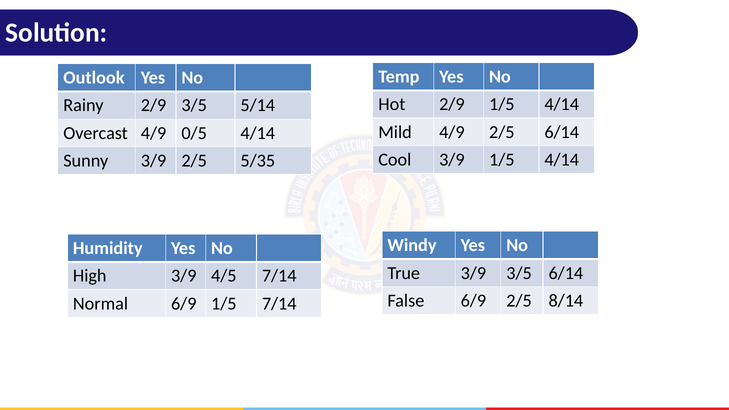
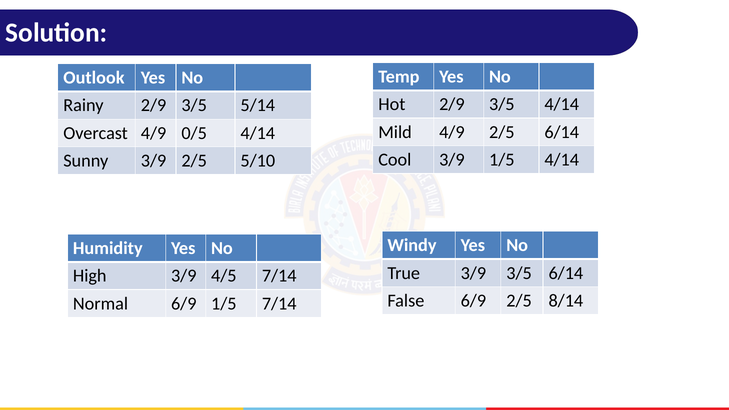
Hot 2/9 1/5: 1/5 -> 3/5 (502, 104)
5/35: 5/35 -> 5/10 (258, 161)
